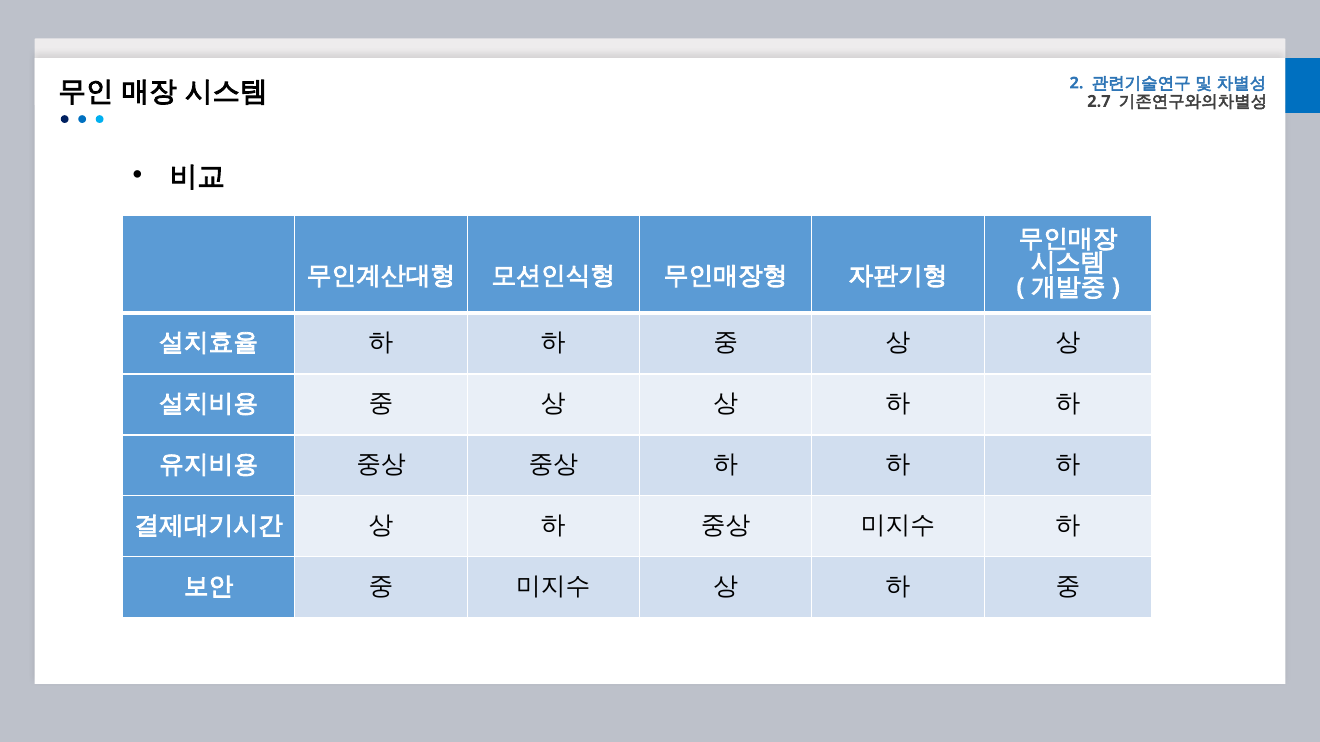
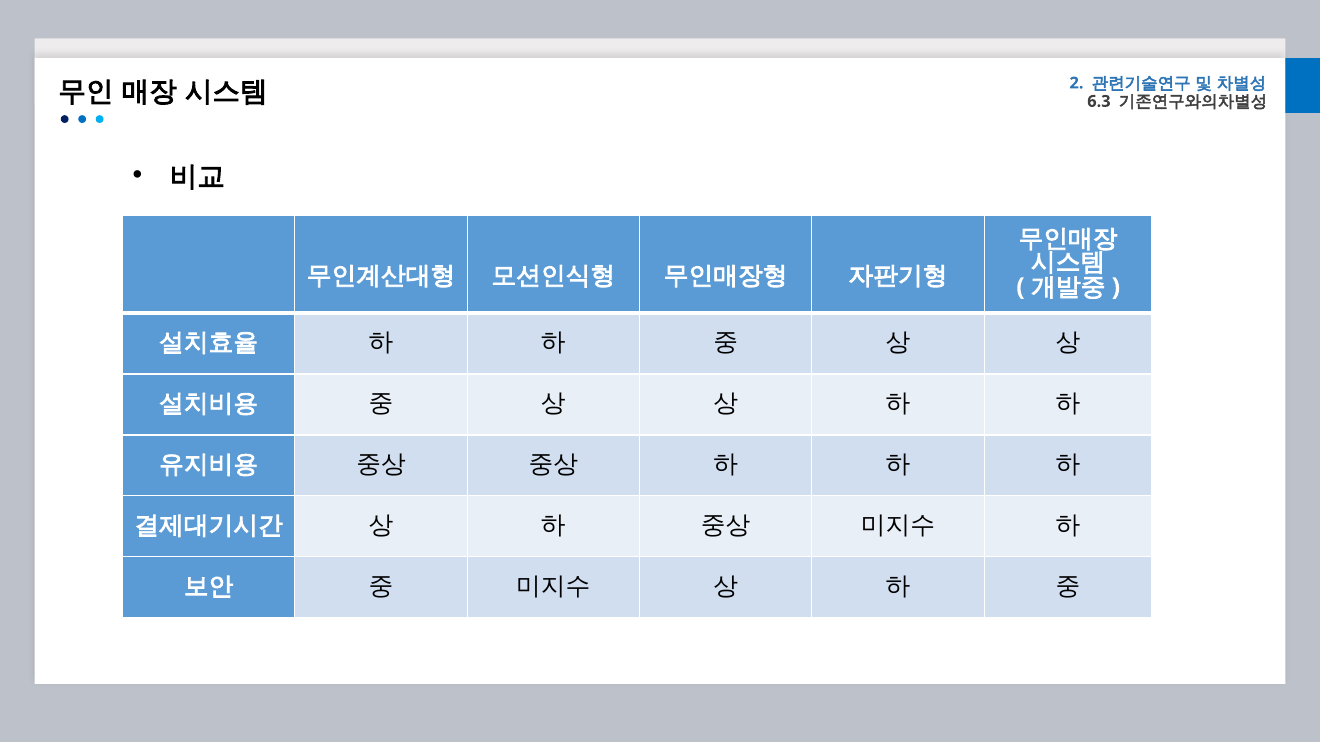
2.7: 2.7 -> 6.3 (1099, 101)
